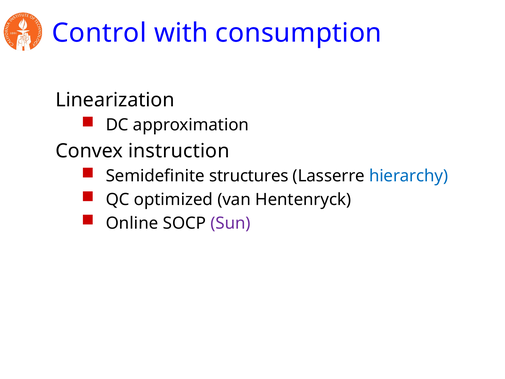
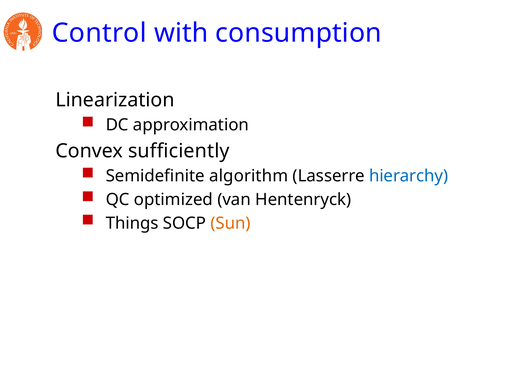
instruction: instruction -> sufficiently (179, 151)
structures: structures -> algorithm (249, 176)
Online: Online -> Things (132, 223)
Sun colour: purple -> orange (231, 223)
